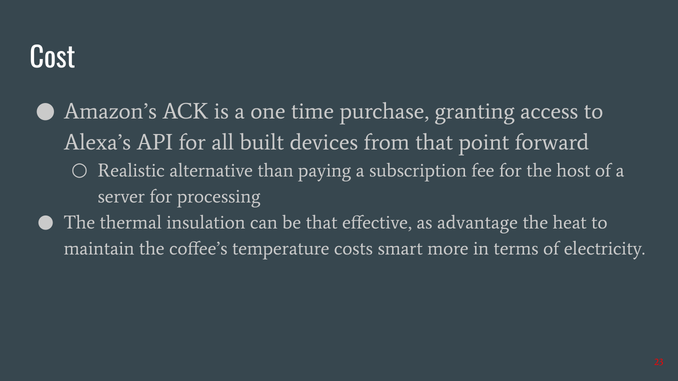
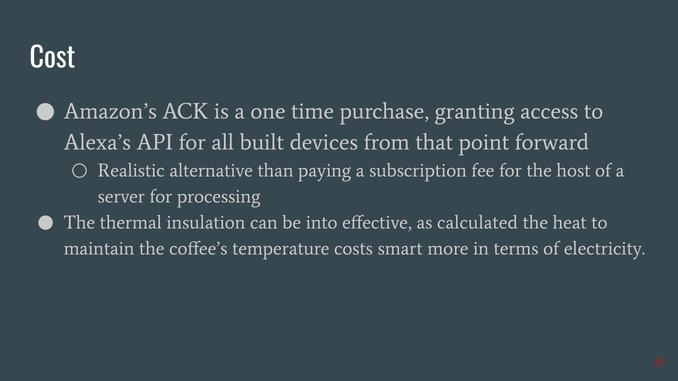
be that: that -> into (322, 223)
advantage: advantage -> calculated (477, 223)
